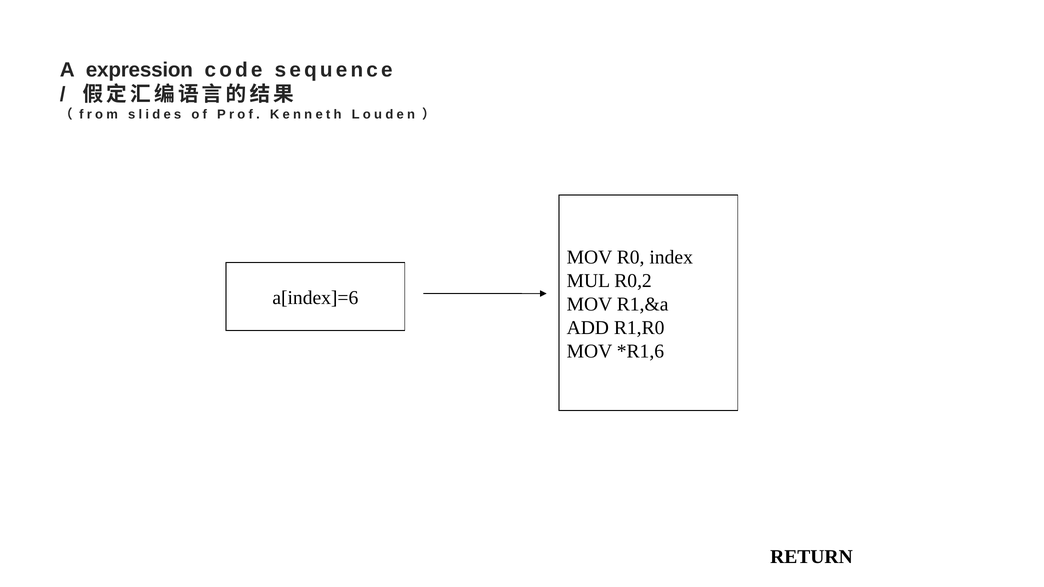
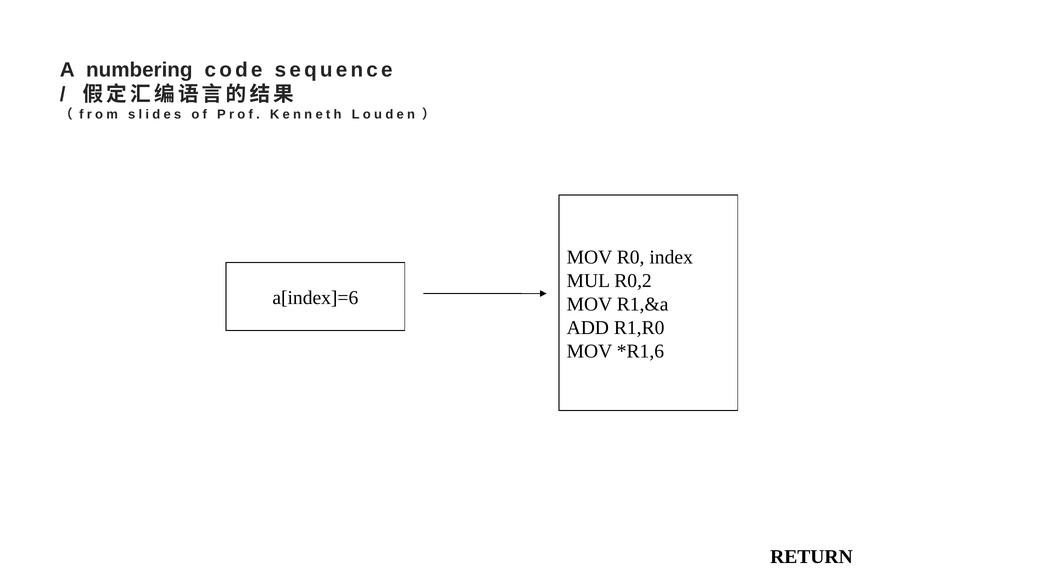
expression: expression -> numbering (139, 70)
